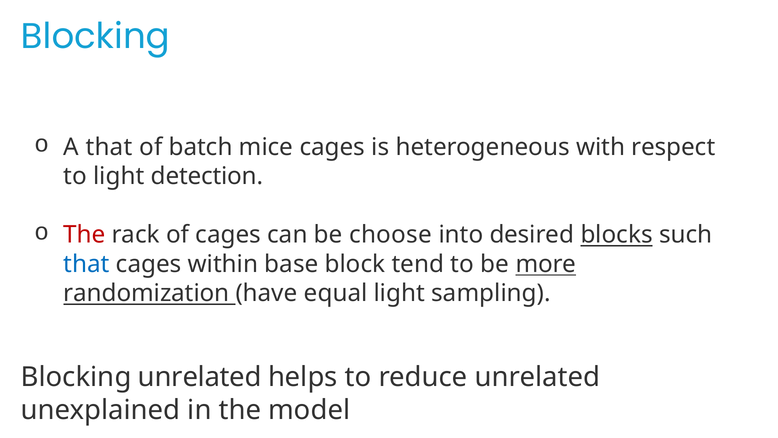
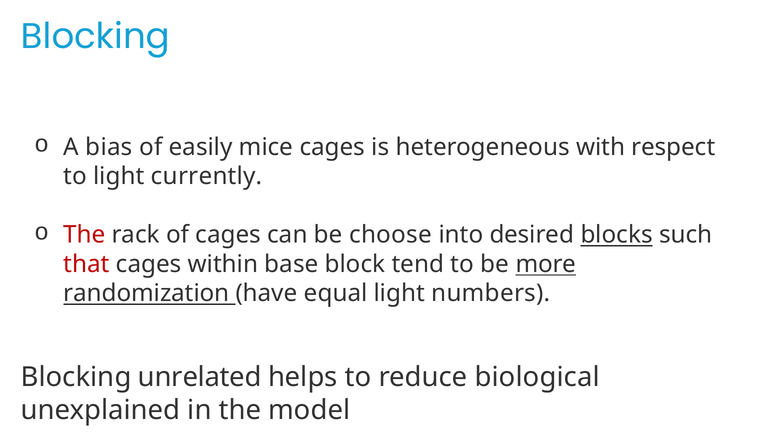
A that: that -> bias (109, 147)
batch: batch -> easily (201, 147)
detection: detection -> currently (207, 176)
that colour: blue -> red (87, 264)
sampling: sampling -> numbers (491, 293)
reduce unrelated: unrelated -> biological (537, 377)
